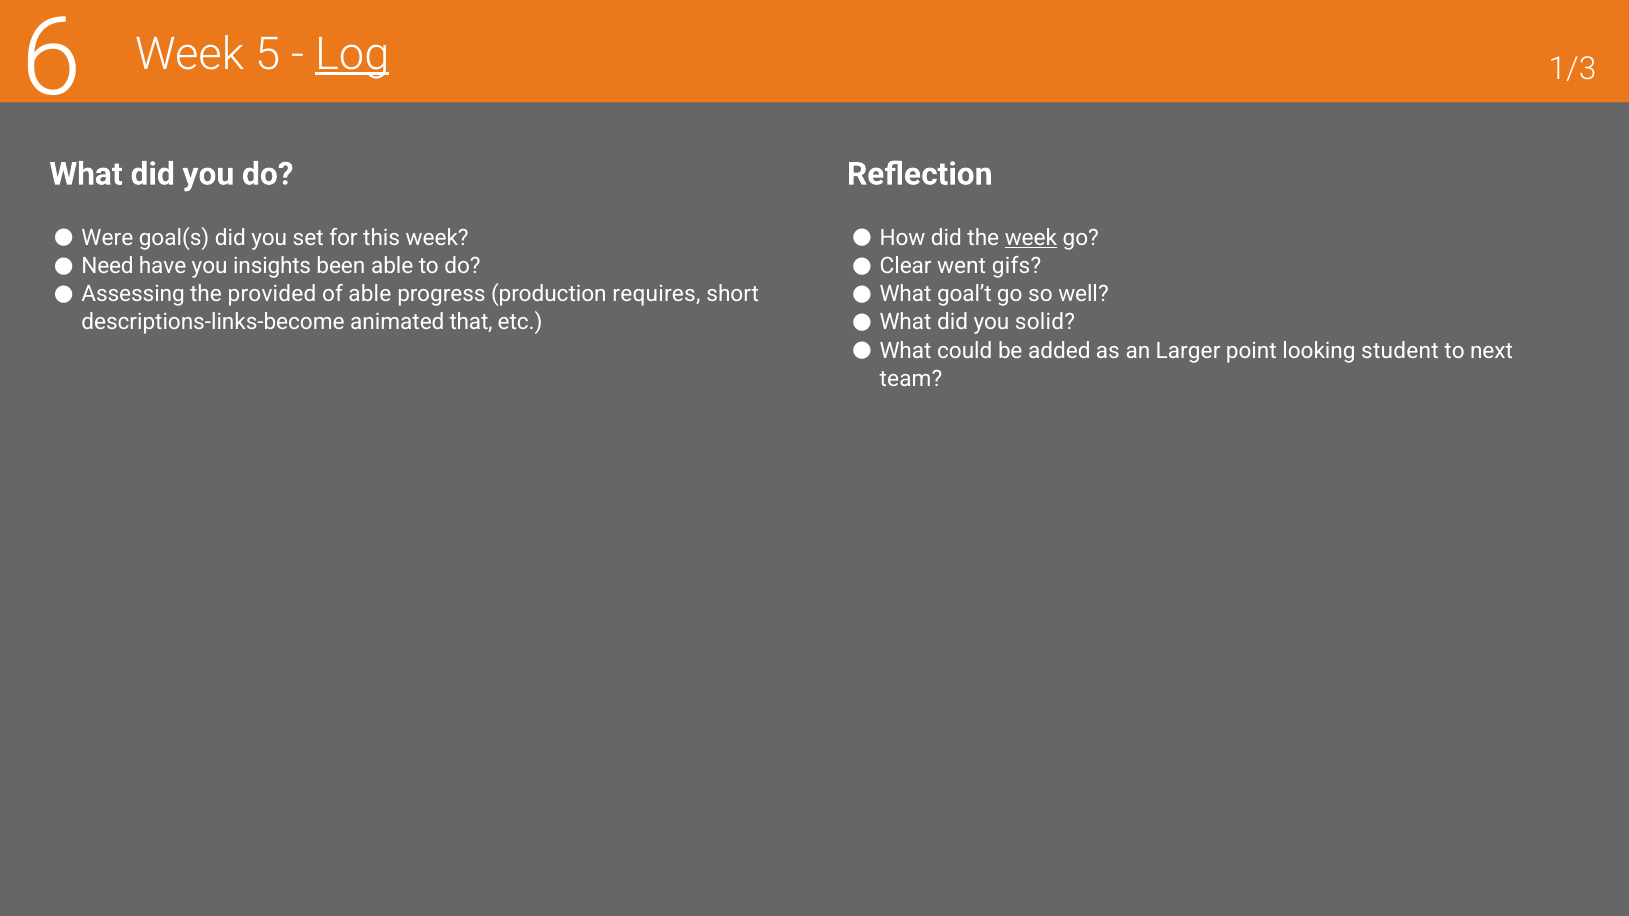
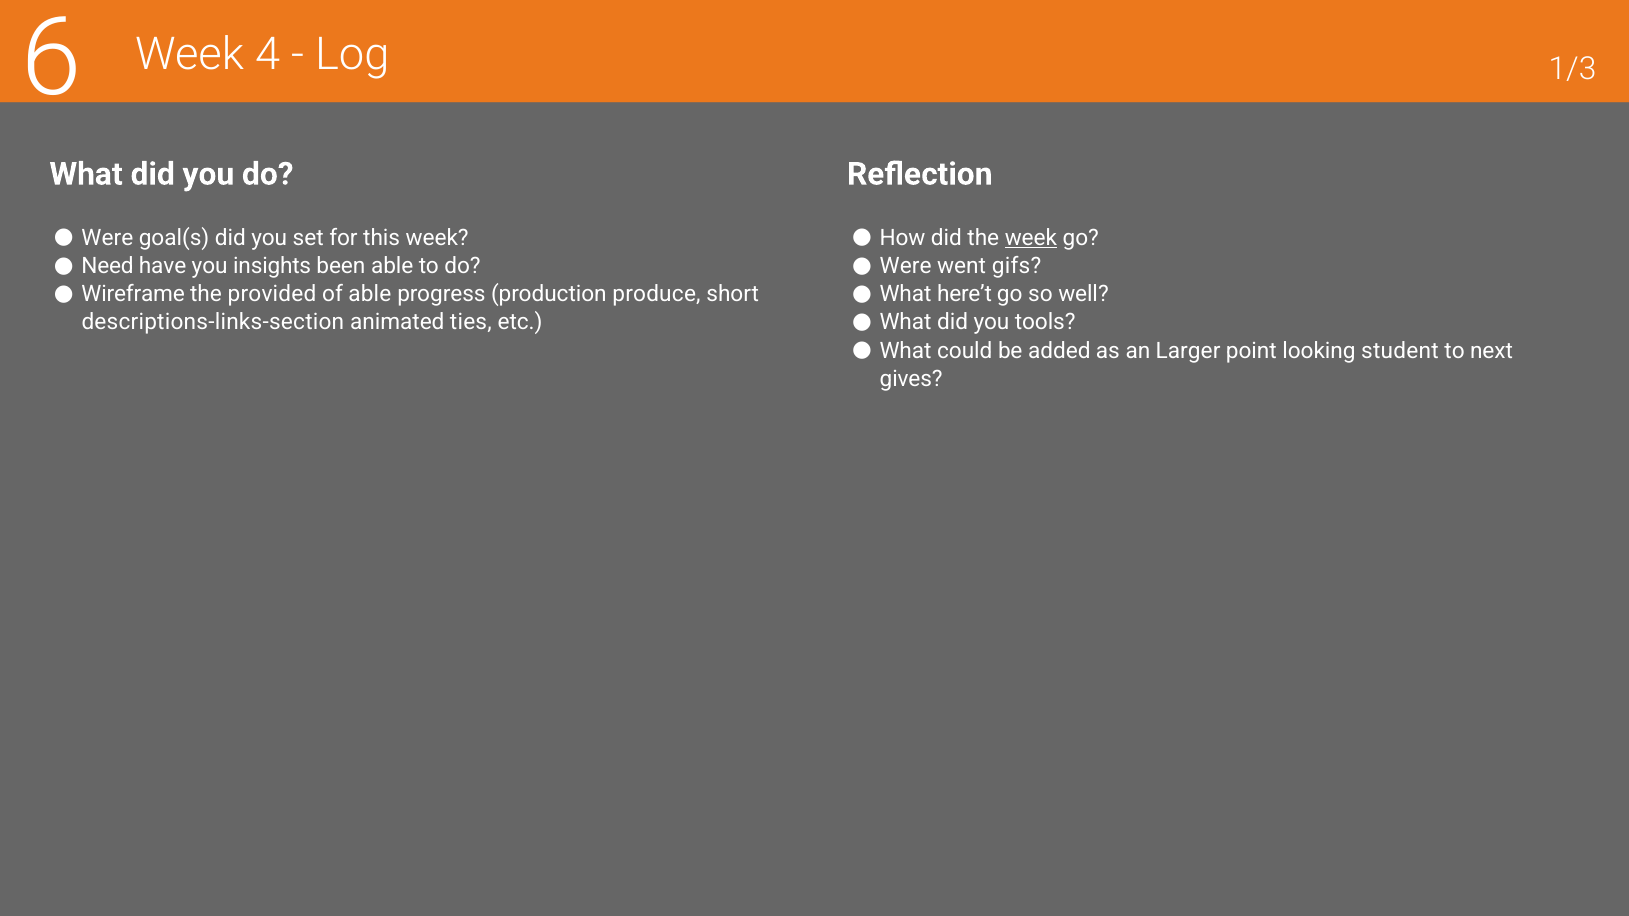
5: 5 -> 4 (268, 54)
Log underline: present -> none (352, 54)
Clear: Clear -> Were (906, 266)
Assessing: Assessing -> Wireframe (133, 294)
requires: requires -> produce (657, 294)
goal’t: goal’t -> here’t (964, 294)
solid: solid -> tools (1045, 322)
descriptions-links-become: descriptions-links-become -> descriptions-links-section (213, 322)
that: that -> ties (471, 322)
team: team -> gives (911, 379)
